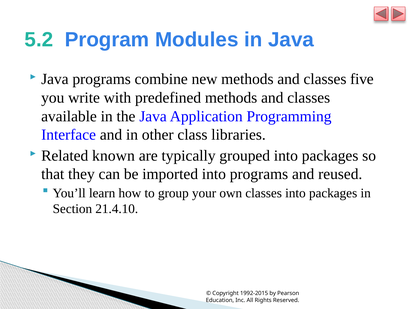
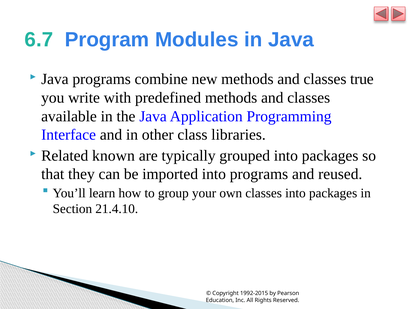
5.2: 5.2 -> 6.7 (39, 40)
five: five -> true (362, 79)
